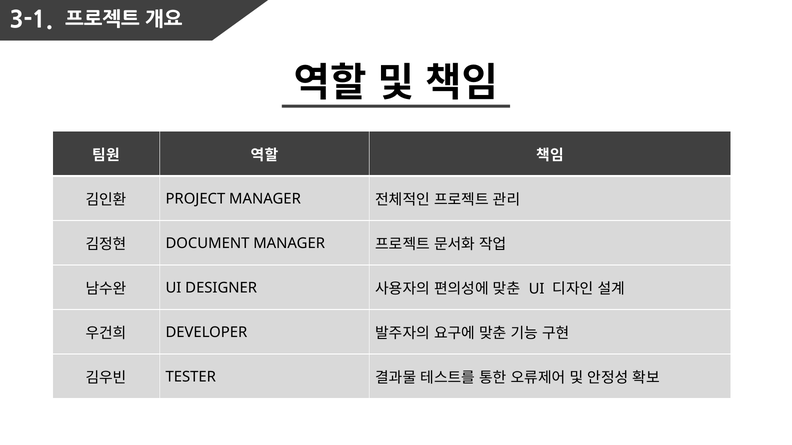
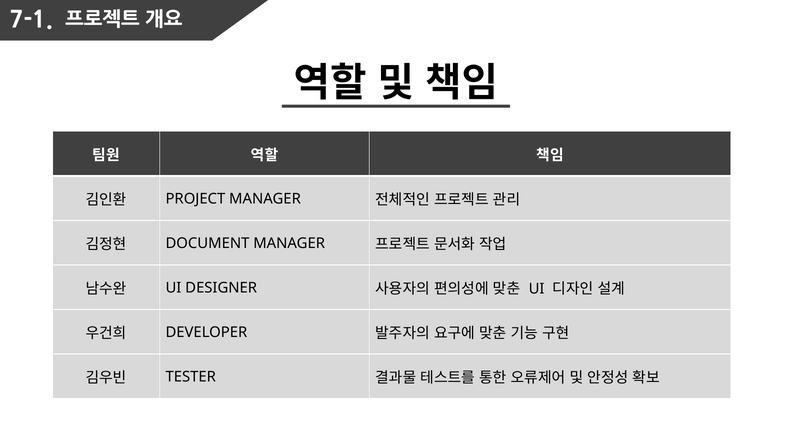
3-1: 3-1 -> 7-1 (31, 20)
